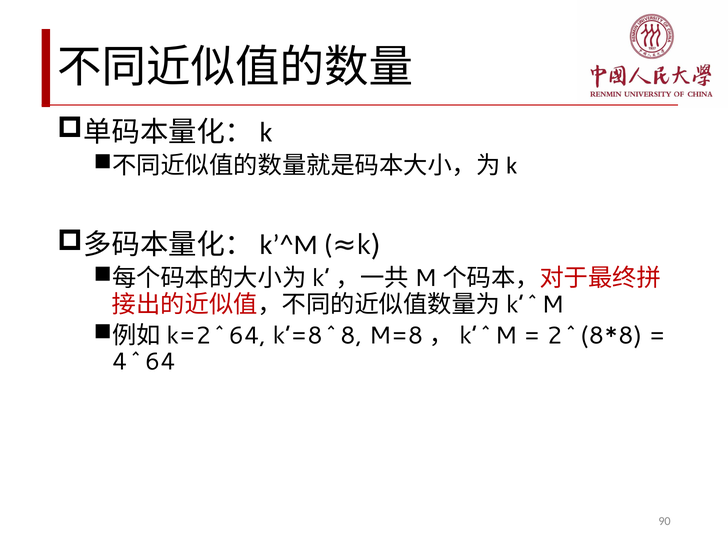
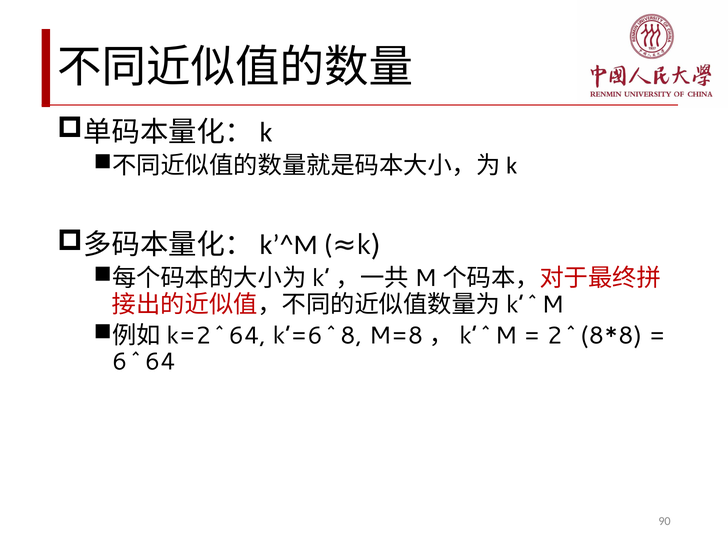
k’=8^8: k’=8^8 -> k’=6^8 (318, 336)
4^64: 4^64 -> 6^64 (144, 362)
